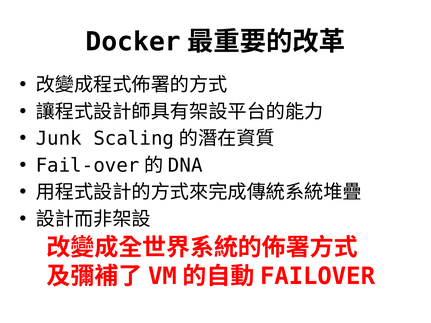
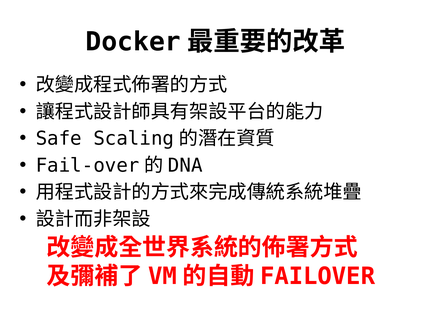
Junk: Junk -> Safe (59, 139)
